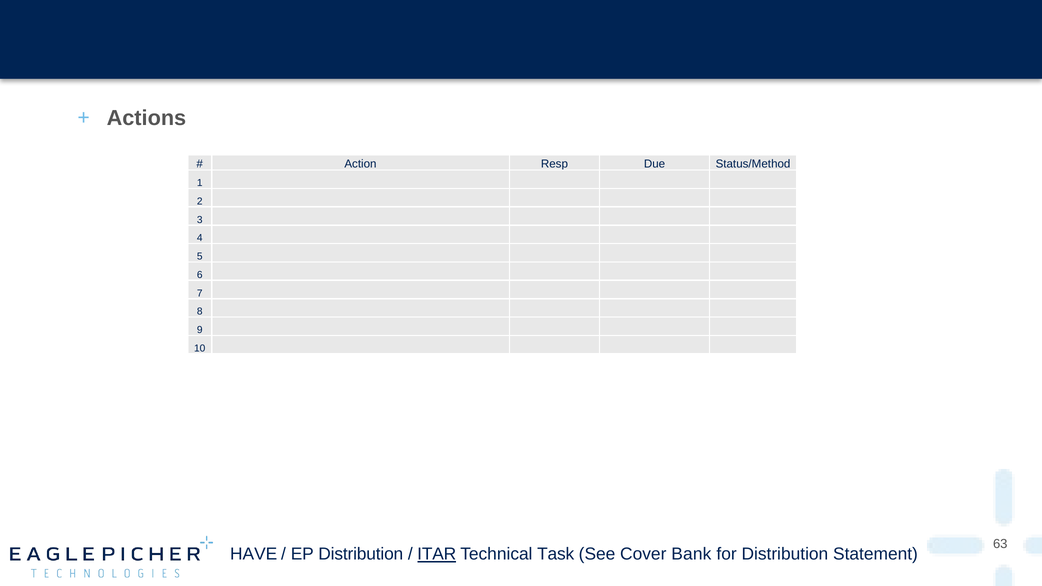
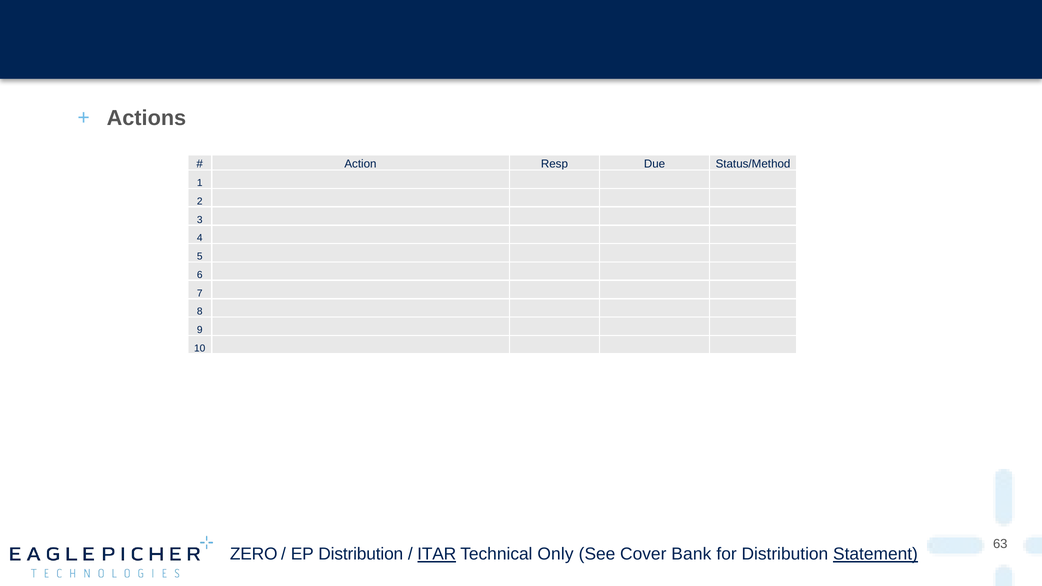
HAVE: HAVE -> ZERO (254, 554)
Task: Task -> Only (556, 554)
Statement underline: none -> present (875, 554)
